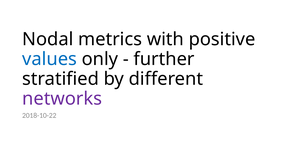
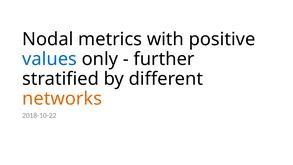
networks colour: purple -> orange (62, 99)
